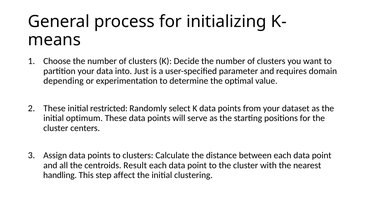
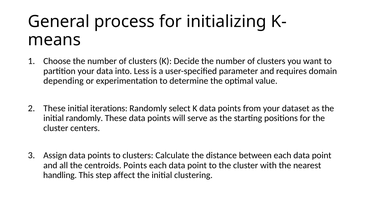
Just: Just -> Less (142, 71)
restricted: restricted -> iterations (109, 108)
initial optimum: optimum -> randomly (84, 118)
centroids Result: Result -> Points (135, 165)
